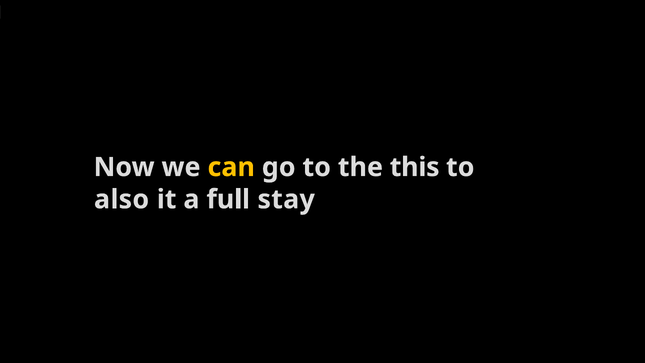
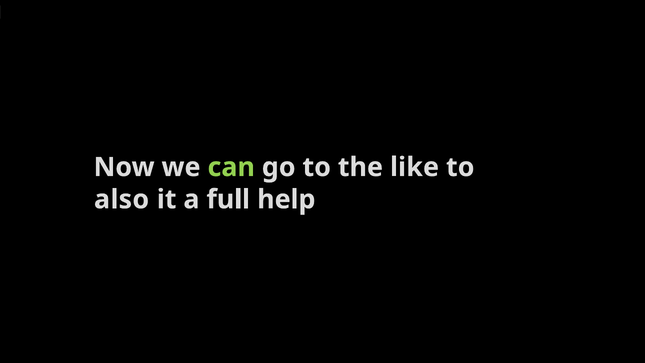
can colour: yellow -> light green (231, 167)
this: this -> like (414, 167)
stay: stay -> help (286, 199)
